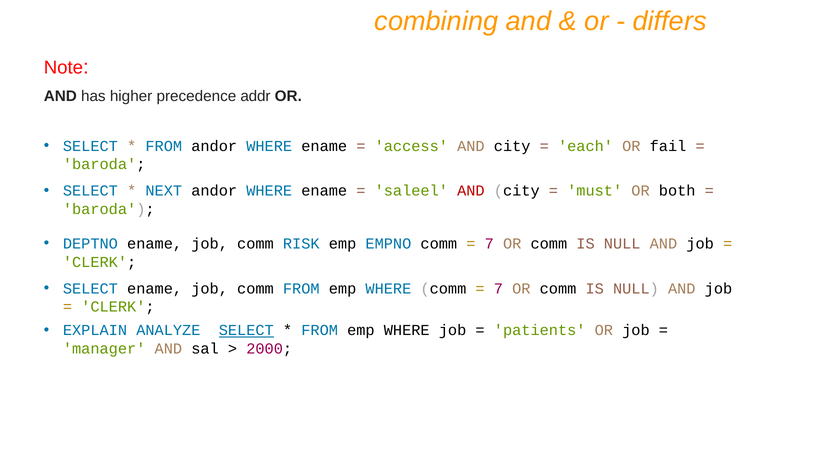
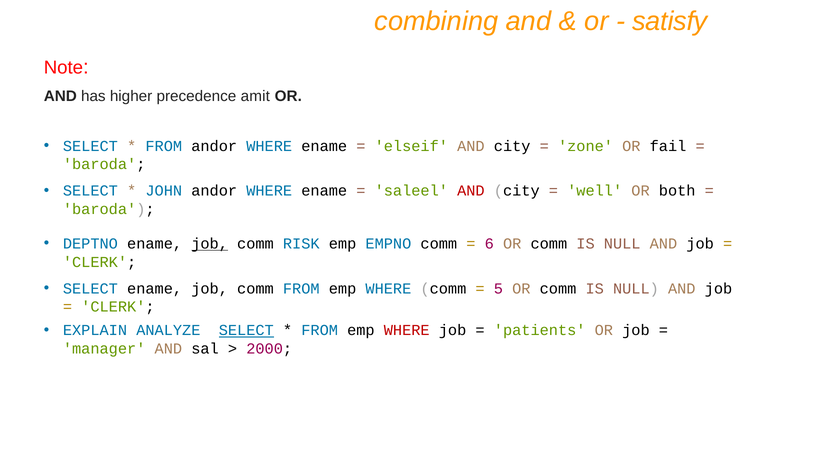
differs: differs -> satisfy (670, 21)
addr: addr -> amit (255, 96)
access: access -> elseif (411, 146)
each: each -> zone (586, 146)
NEXT: NEXT -> JOHN (164, 191)
must: must -> well (595, 191)
job underline: none -> present (210, 244)
7: 7 -> 6 (489, 244)
7: 7 -> 5 (498, 289)
WHERE colour: black -> red (407, 331)
